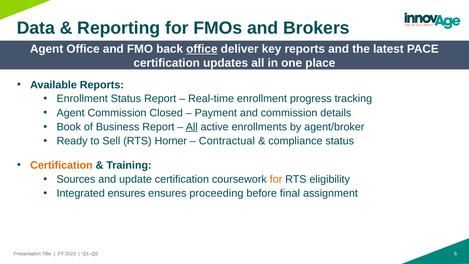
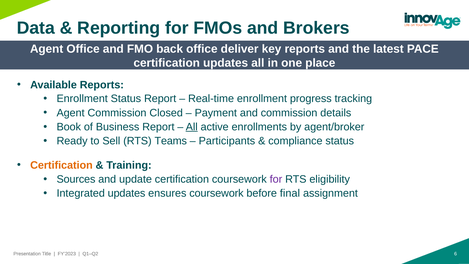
office underline: present -> none (202, 49)
Horner: Horner -> Teams (171, 141)
Contractual: Contractual -> Participants (227, 141)
for colour: orange -> purple (276, 179)
Integrated ensures: ensures -> updates (127, 193)
ensures proceeding: proceeding -> coursework (216, 193)
